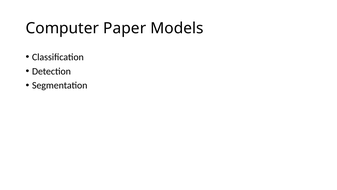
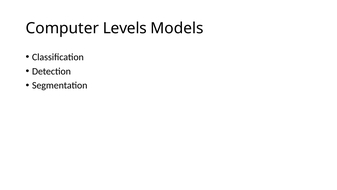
Paper: Paper -> Levels (125, 28)
